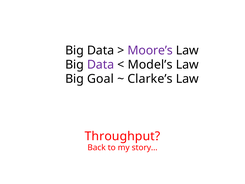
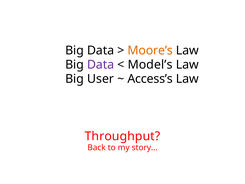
Moore’s colour: purple -> orange (150, 50)
Goal: Goal -> User (101, 79)
Clarke’s: Clarke’s -> Access’s (150, 79)
